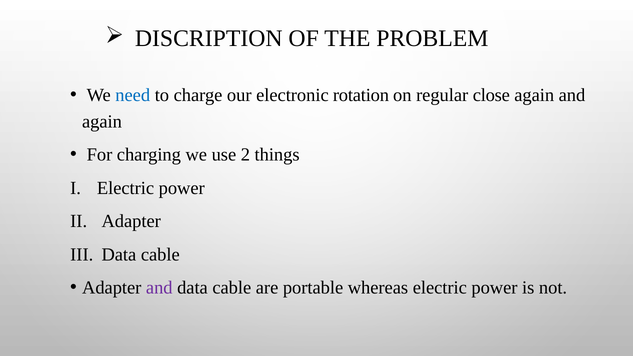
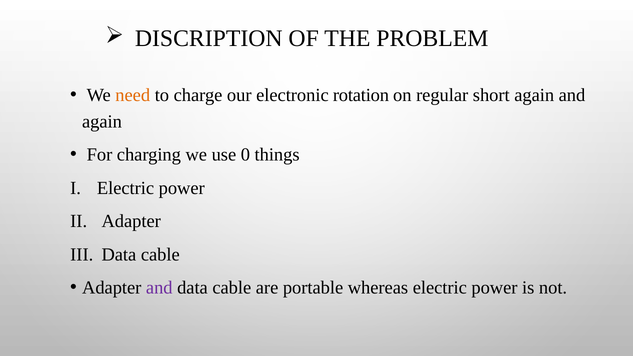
need colour: blue -> orange (133, 95)
close: close -> short (491, 95)
2: 2 -> 0 (245, 155)
